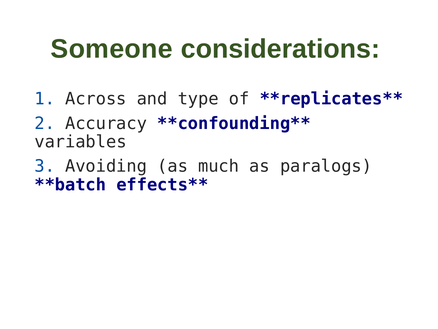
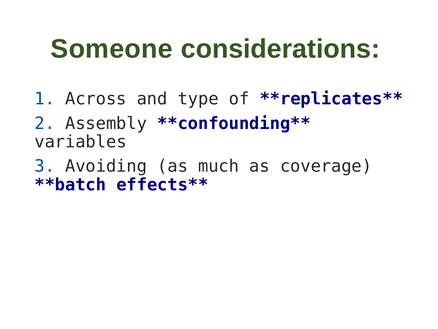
Accuracy: Accuracy -> Assembly (106, 123)
paralogs: paralogs -> coverage (326, 166)
